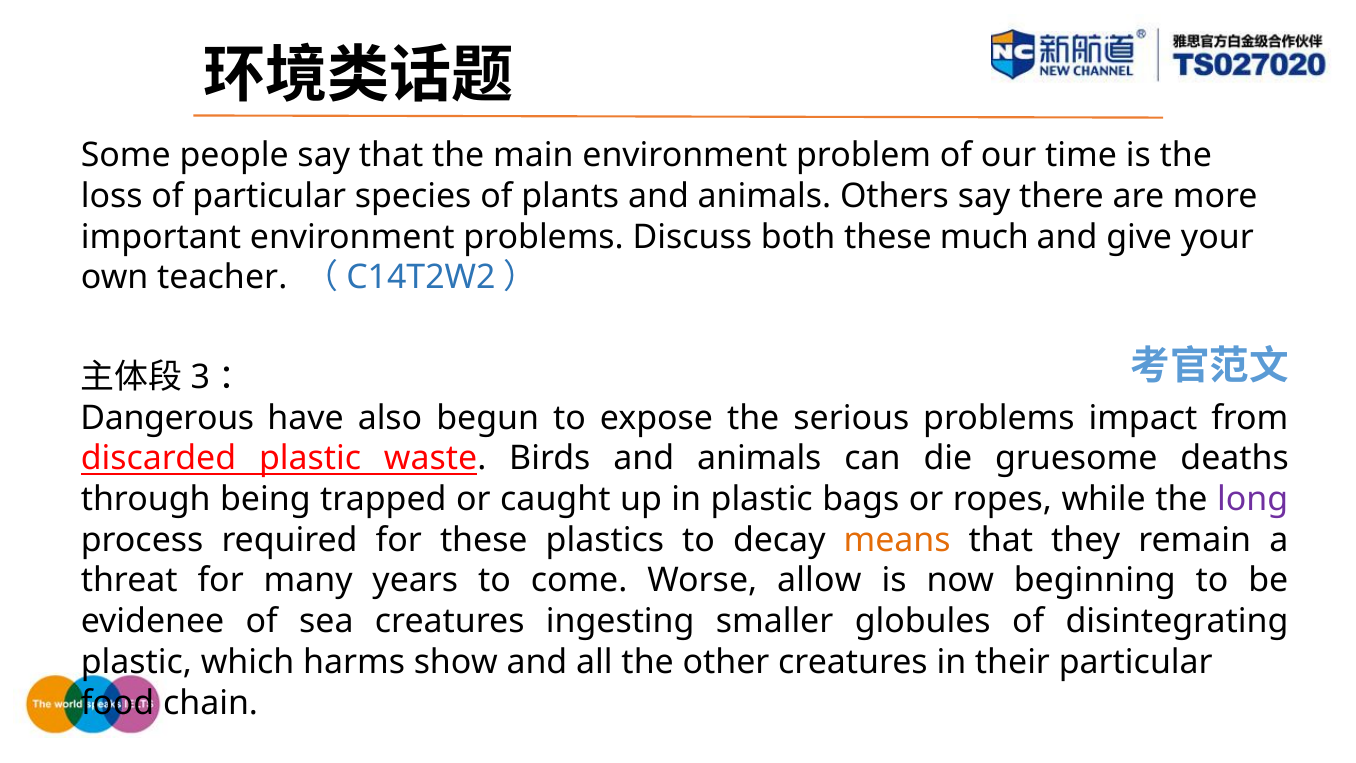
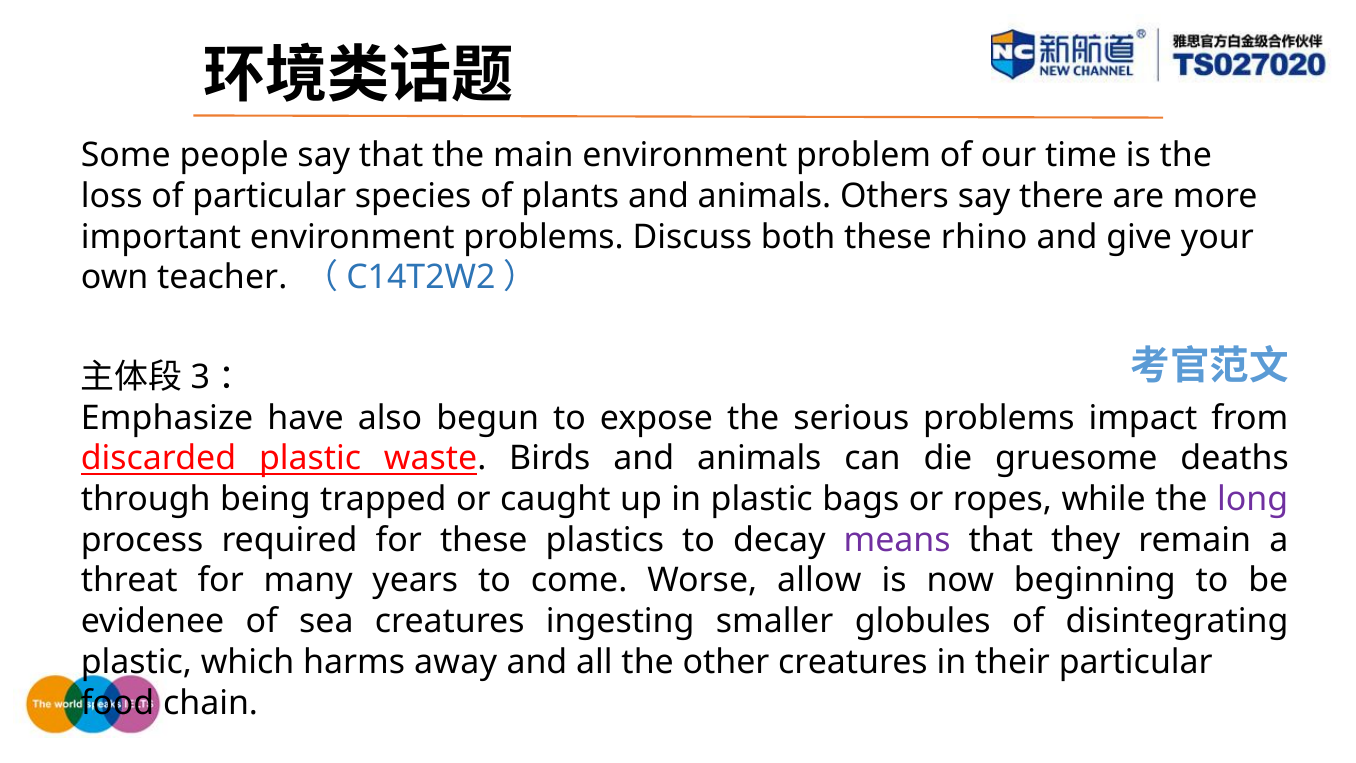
much: much -> rhino (984, 237)
Dangerous: Dangerous -> Emphasize (167, 418)
means colour: orange -> purple (897, 540)
show: show -> away (456, 662)
